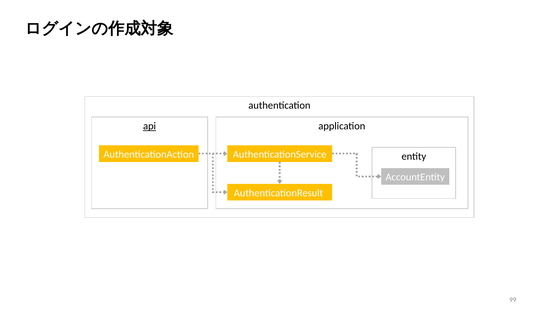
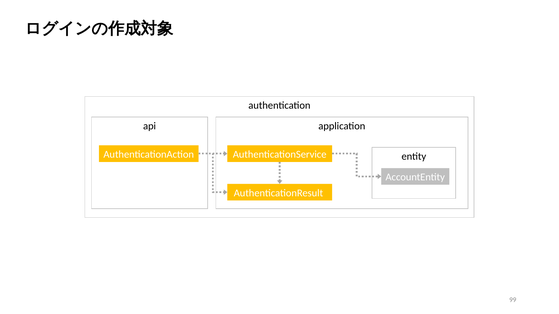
api underline: present -> none (150, 126)
